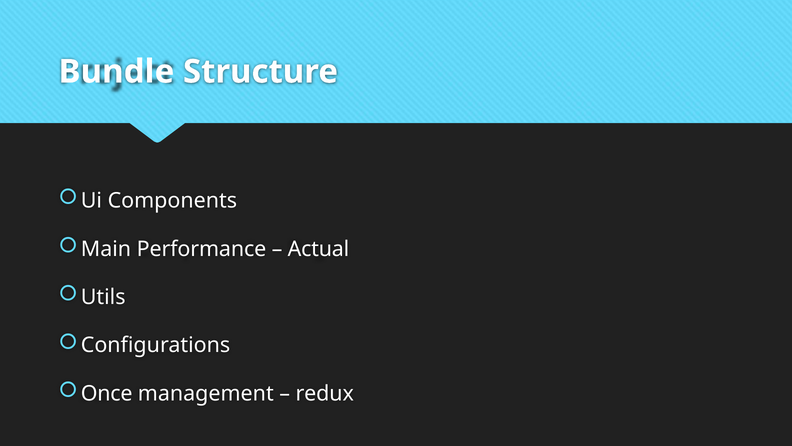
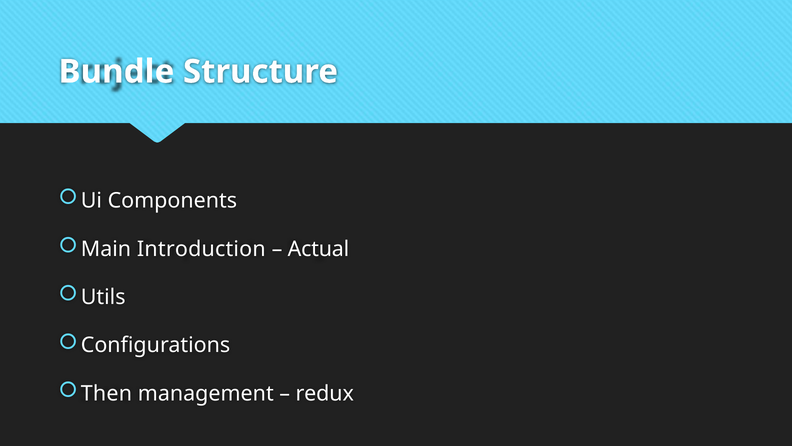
Performance: Performance -> Introduction (201, 249)
Once: Once -> Then (106, 393)
